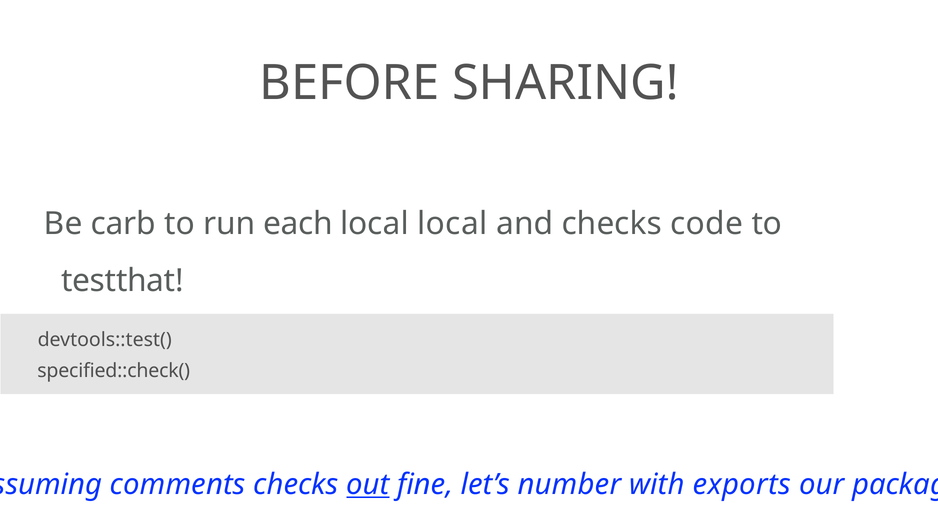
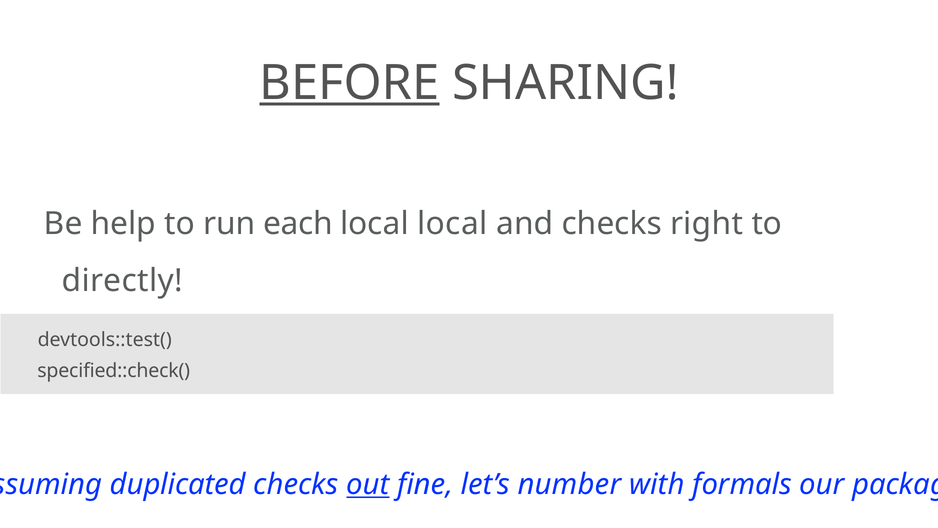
BEFORE underline: none -> present (349, 83)
carb: carb -> help (123, 224)
code: code -> right (707, 224)
testthat: testthat -> directly (122, 281)
comments: comments -> duplicated (178, 484)
exports: exports -> formals (742, 484)
